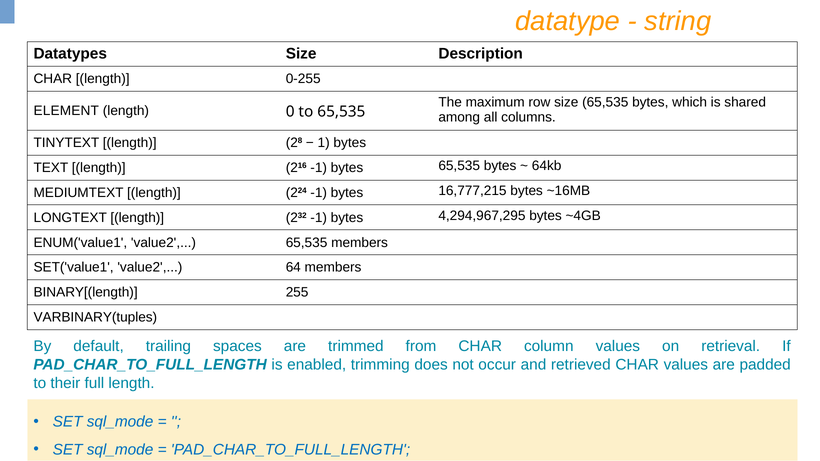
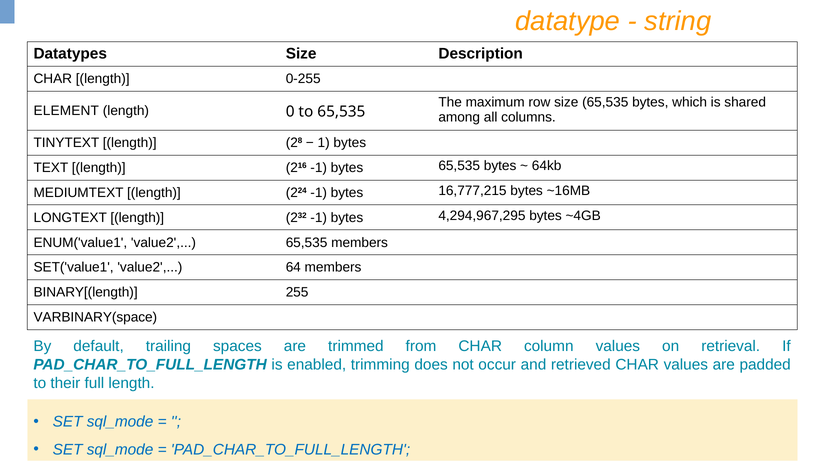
VARBINARY(tuples: VARBINARY(tuples -> VARBINARY(space (95, 317)
